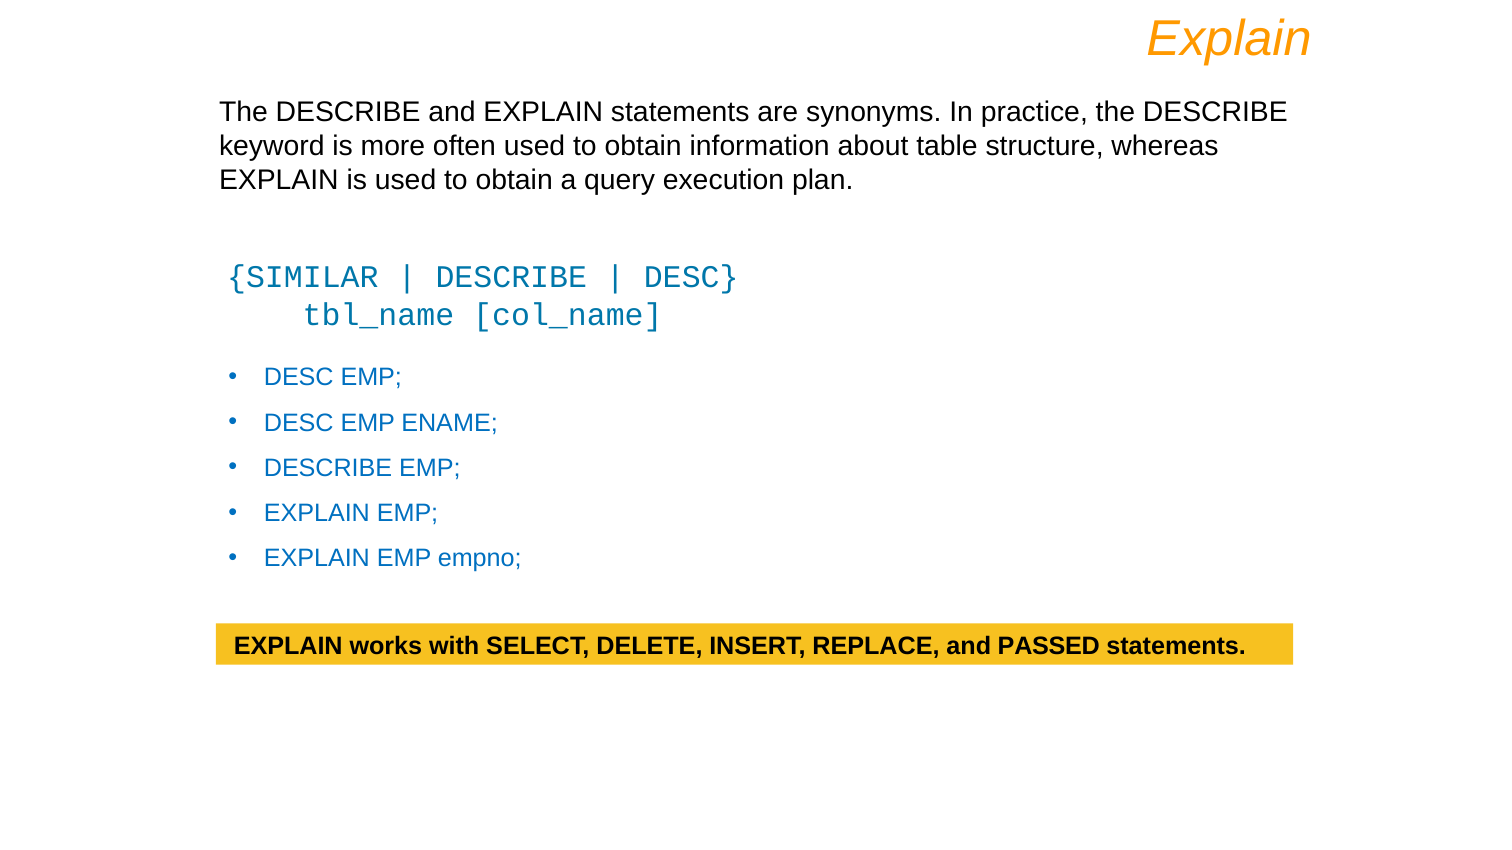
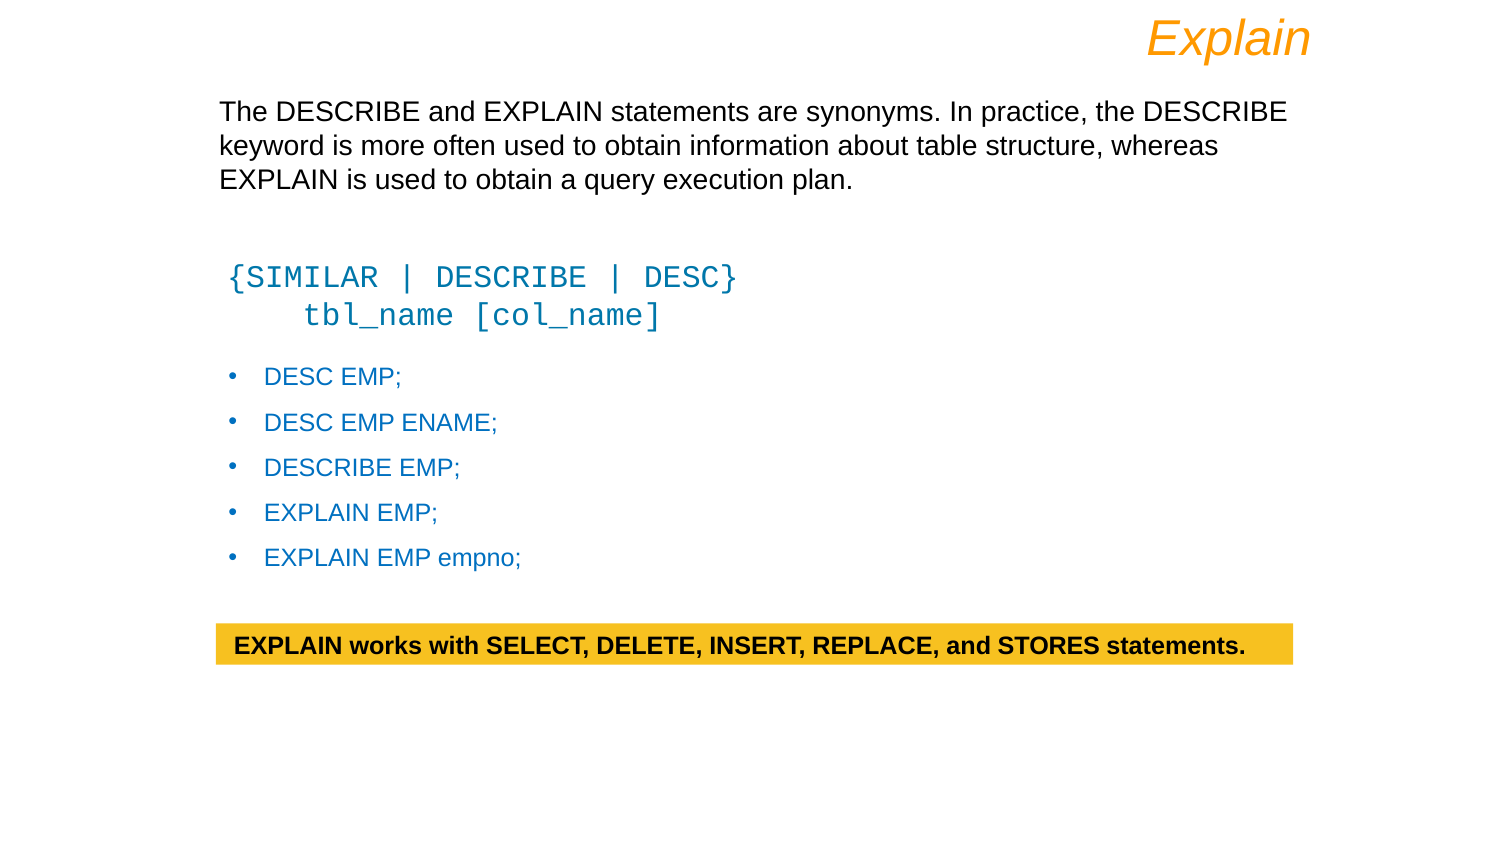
PASSED: PASSED -> STORES (1049, 646)
